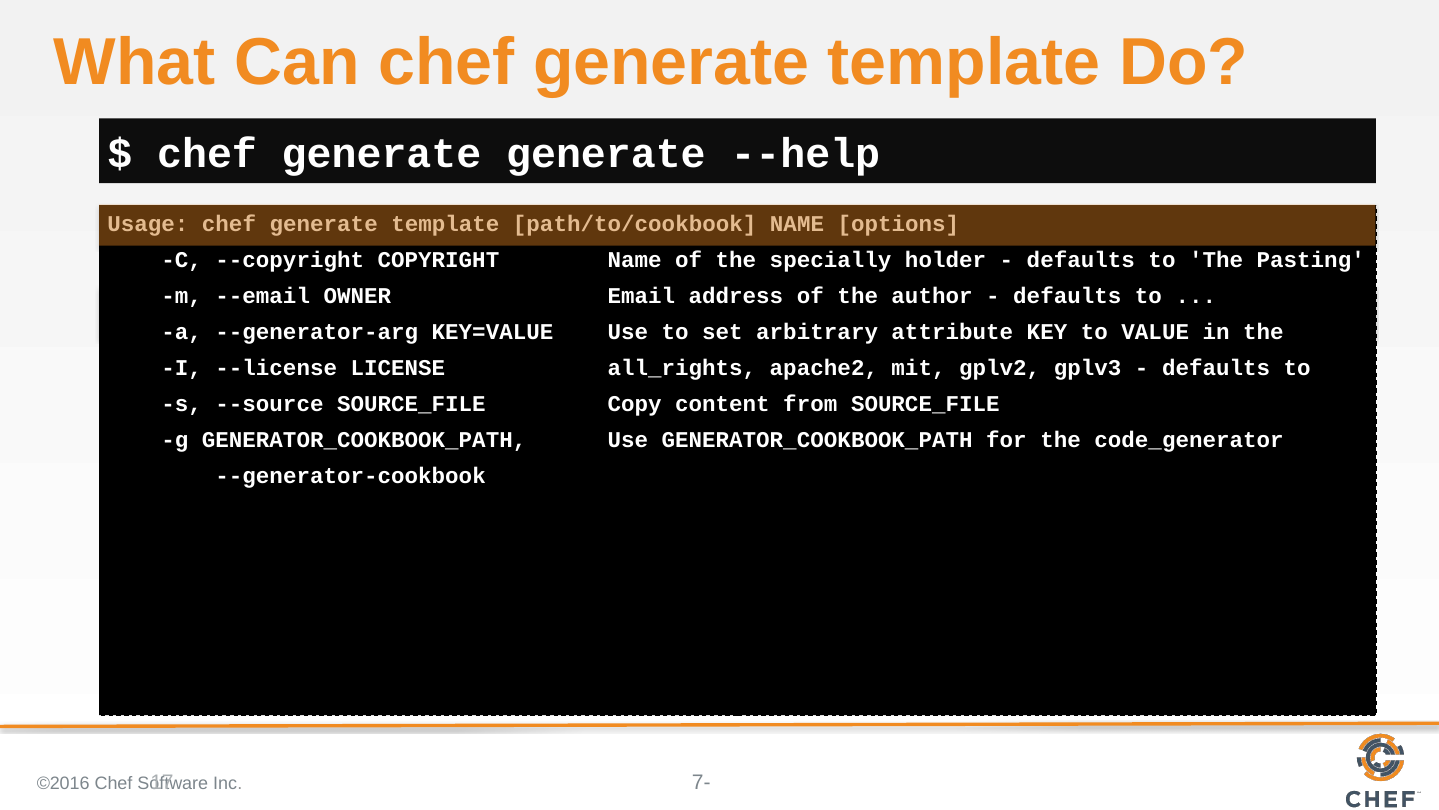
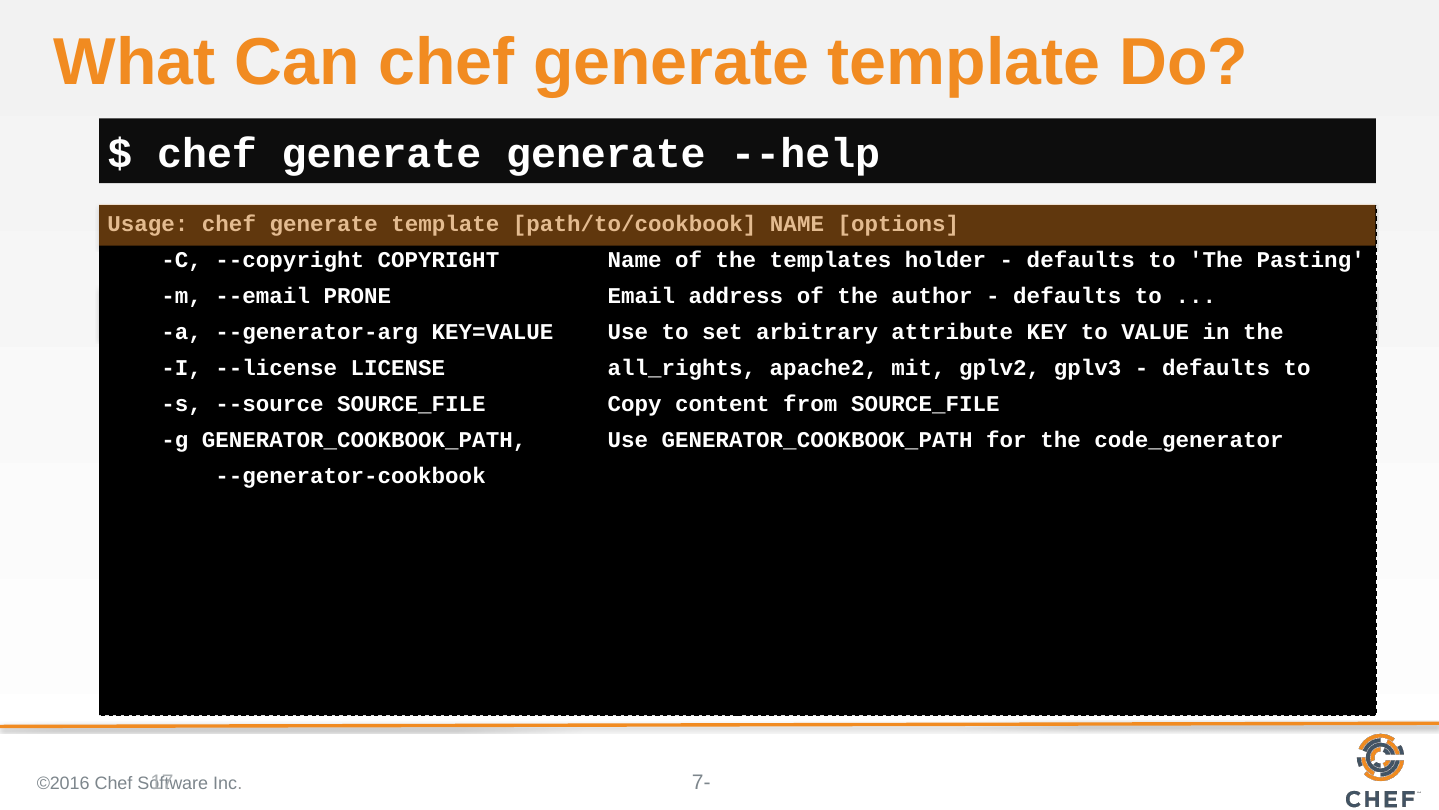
specially: specially -> templates (831, 260)
OWNER: OWNER -> PRONE (357, 296)
